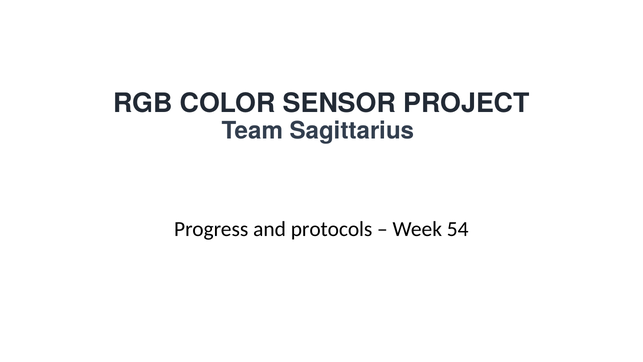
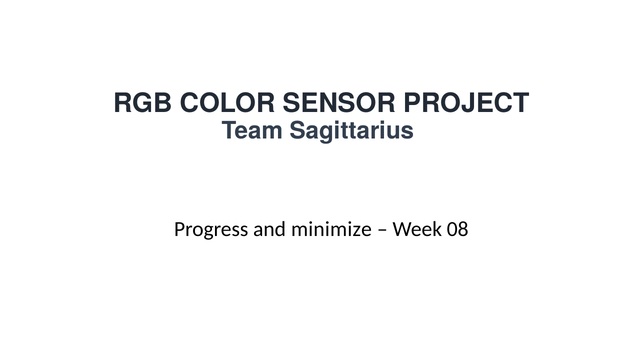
protocols: protocols -> minimize (331, 229)
54: 54 -> 08 (458, 229)
